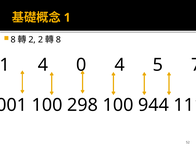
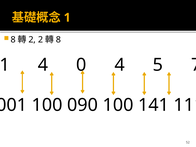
298: 298 -> 090 (83, 105)
944: 944 -> 141 (153, 105)
